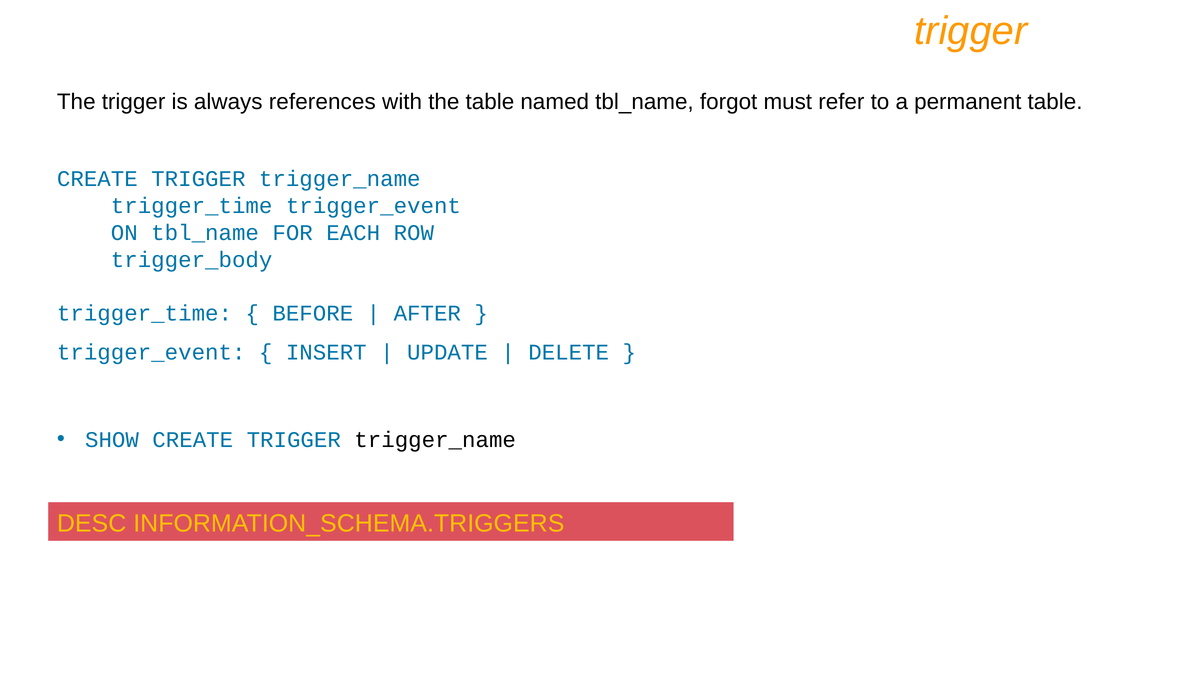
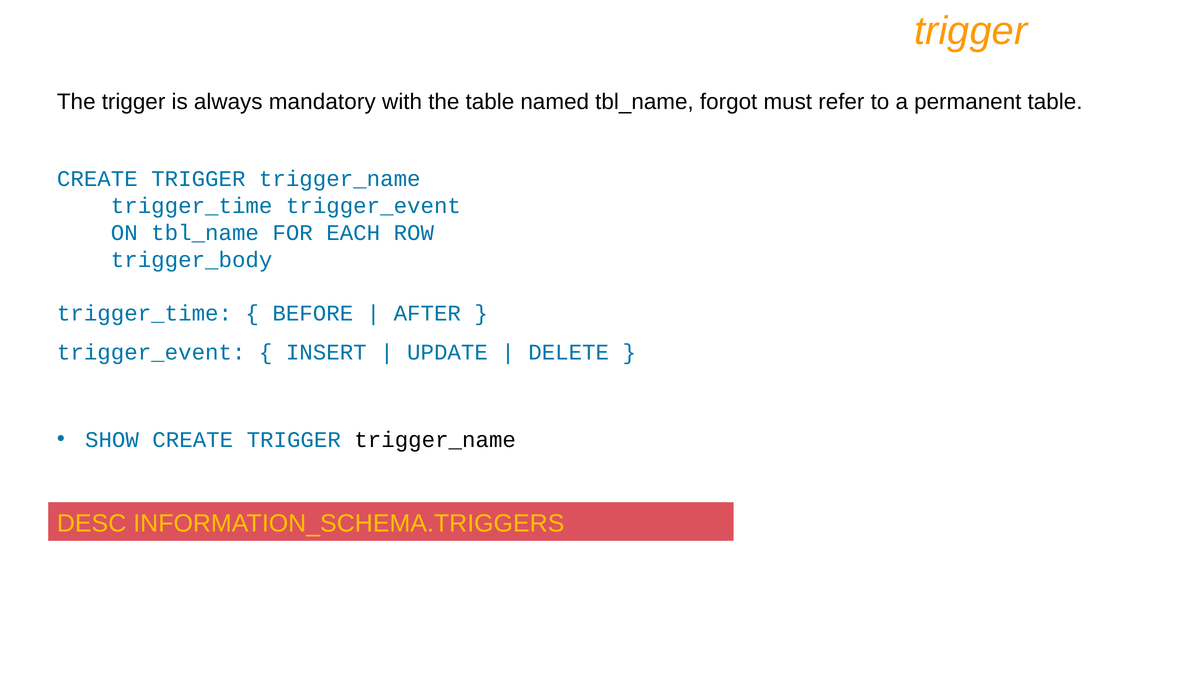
references: references -> mandatory (322, 102)
